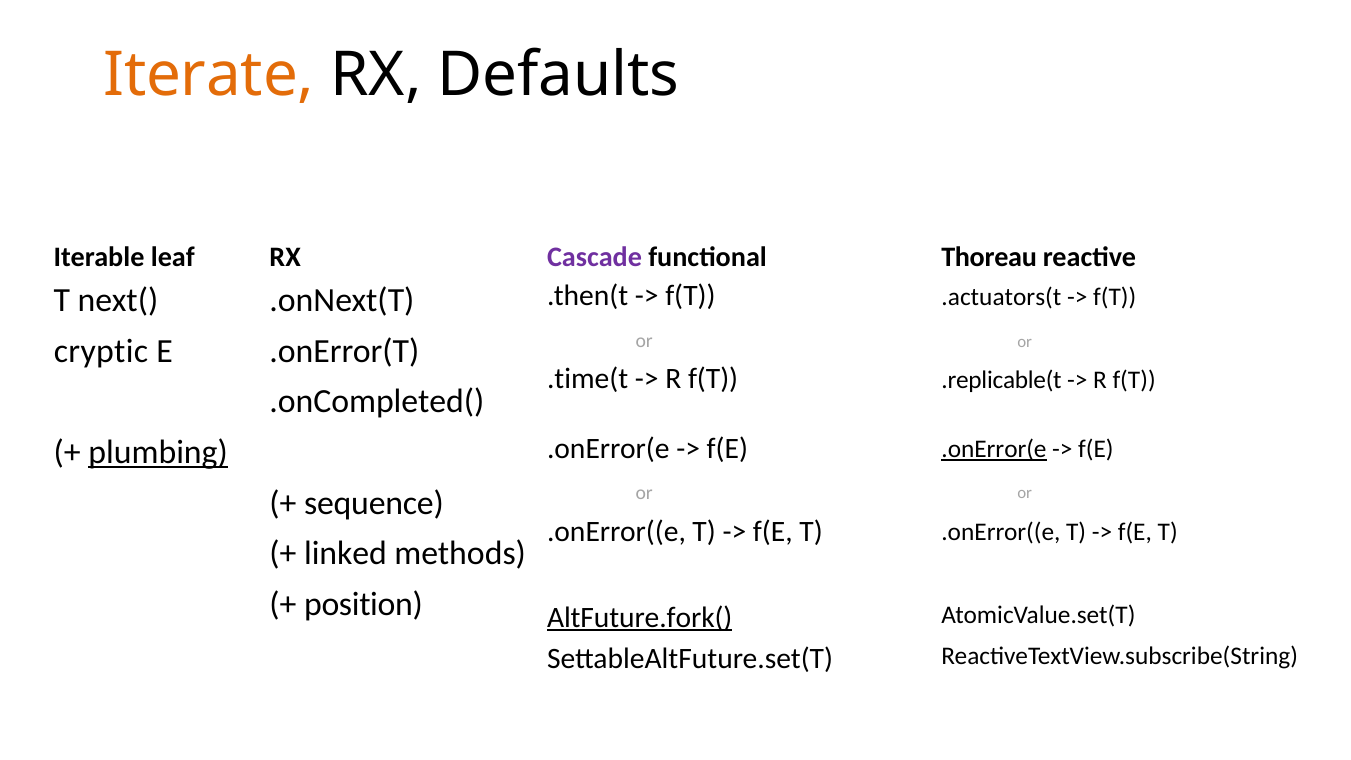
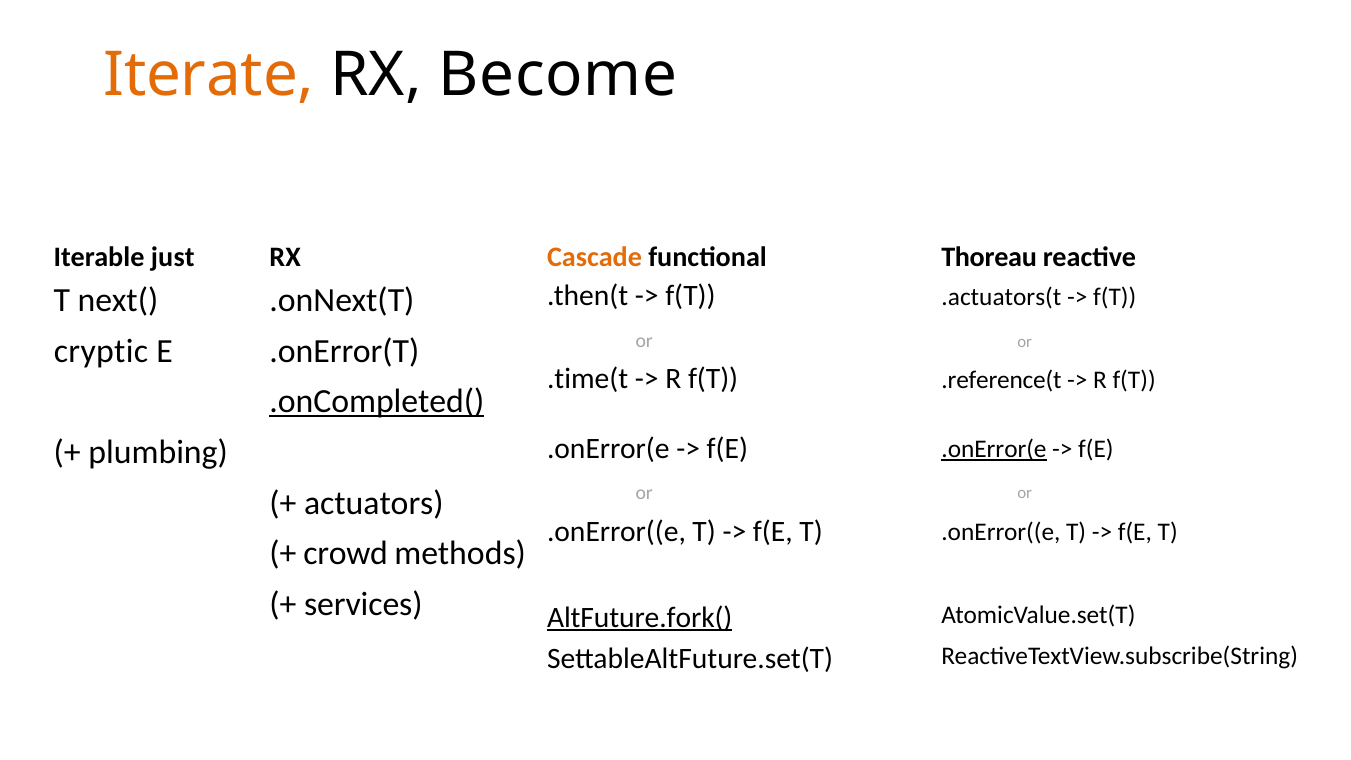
Defaults: Defaults -> Become (558, 75)
leaf: leaf -> just (173, 257)
Cascade colour: purple -> orange (594, 257)
.replicable(t: .replicable(t -> .reference(t (1002, 380)
.onCompleted( underline: none -> present (377, 402)
plumbing underline: present -> none (158, 452)
sequence: sequence -> actuators (374, 503)
linked: linked -> crowd (346, 553)
position: position -> services (363, 604)
